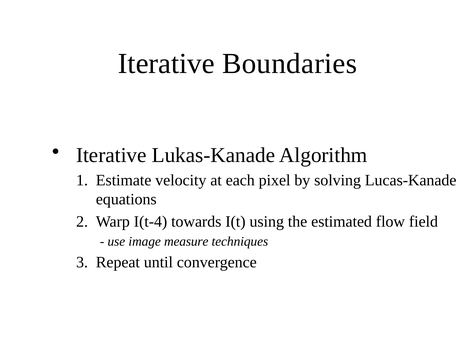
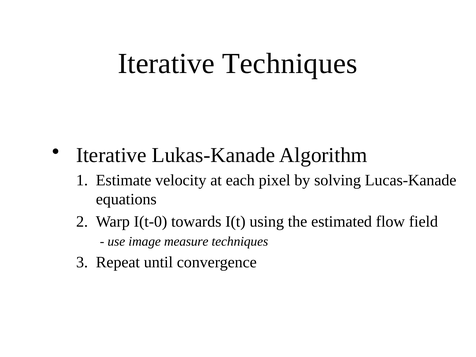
Iterative Boundaries: Boundaries -> Techniques (290, 64)
I(t-4: I(t-4 -> I(t-0 (151, 222)
